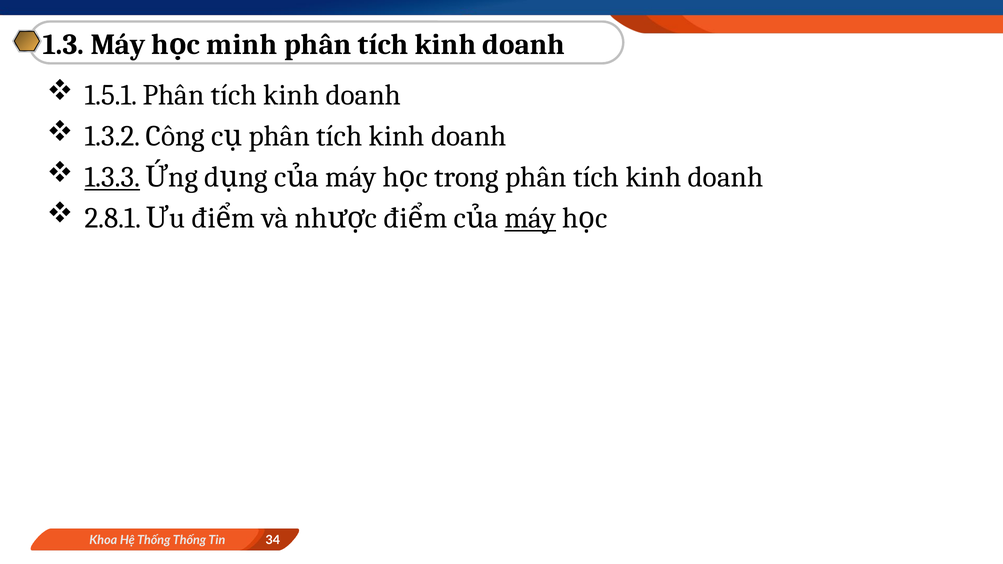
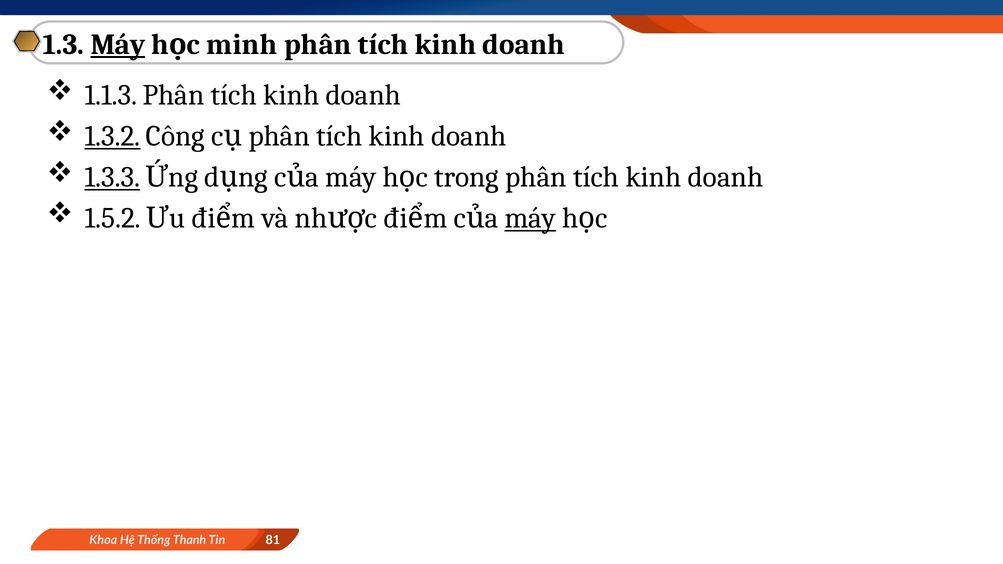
Máy underline: none -> present (118, 44)
1.5.1: 1.5.1 -> 1.1.3 (111, 95)
1.3.2 underline: none -> present (112, 136)
2.8.1: 2.8.1 -> 1.5.2 (113, 218)
Thống Thống: Thống -> Thanh (190, 541)
34: 34 -> 81 (273, 541)
